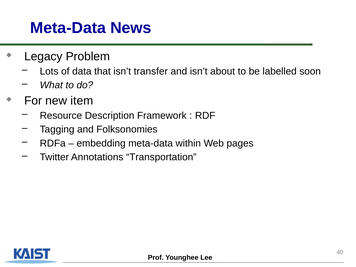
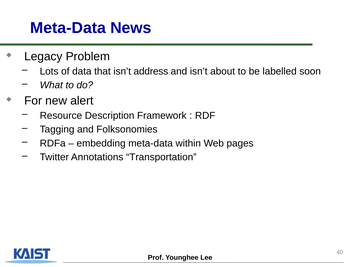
transfer: transfer -> address (151, 71)
item: item -> alert (82, 101)
